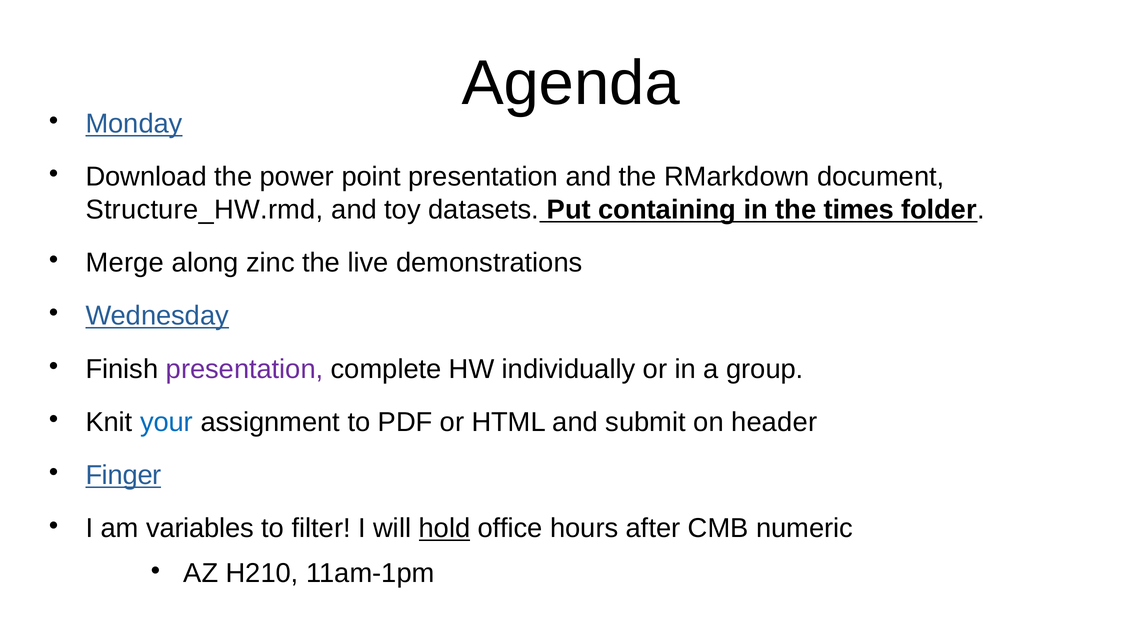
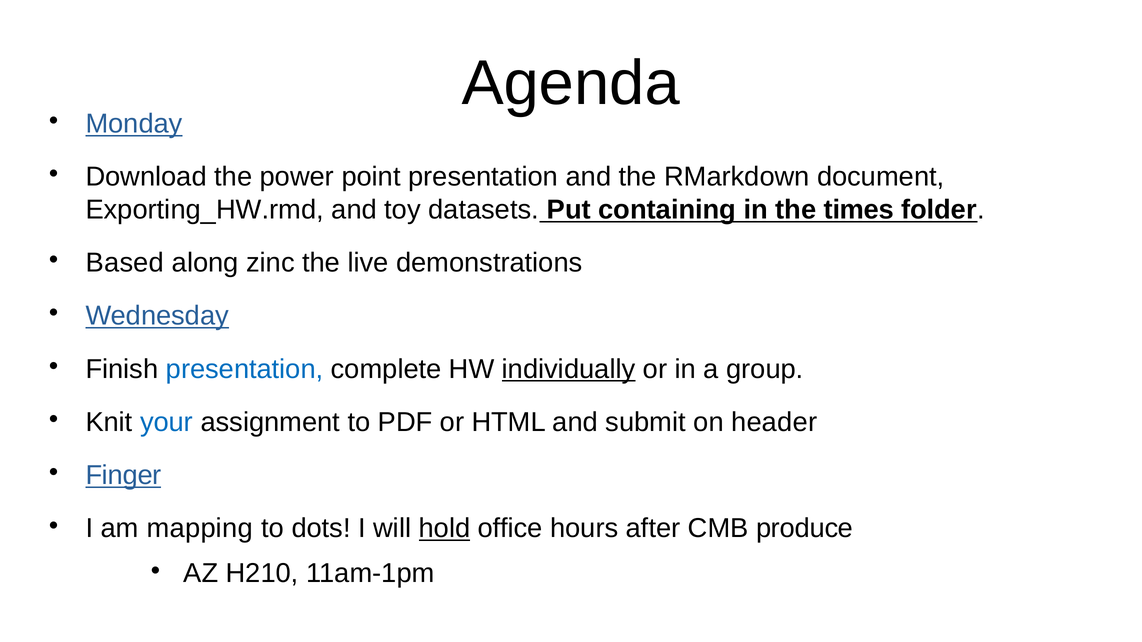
Structure_HW.rmd: Structure_HW.rmd -> Exporting_HW.rmd (205, 210)
Merge: Merge -> Based (125, 263)
presentation colour: purple -> blue (245, 369)
individually underline: none -> present (569, 369)
variables: variables -> mapping (200, 529)
filter: filter -> dots (321, 529)
numeric: numeric -> produce (805, 529)
